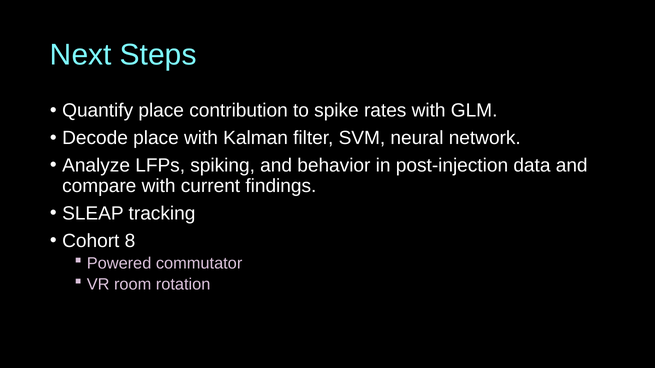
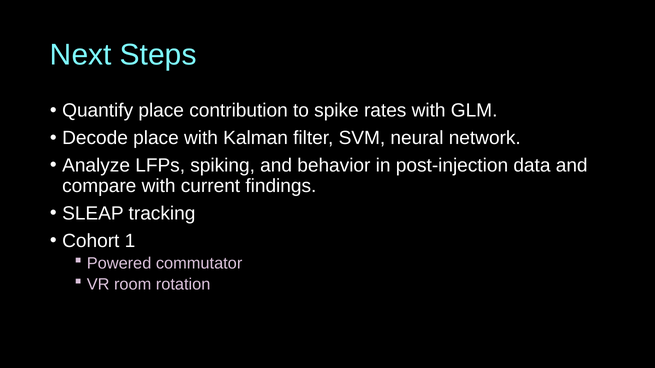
8: 8 -> 1 (130, 241)
